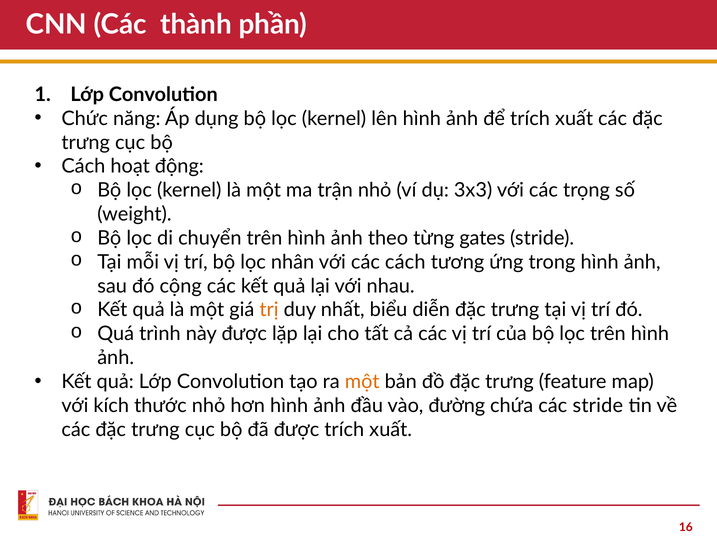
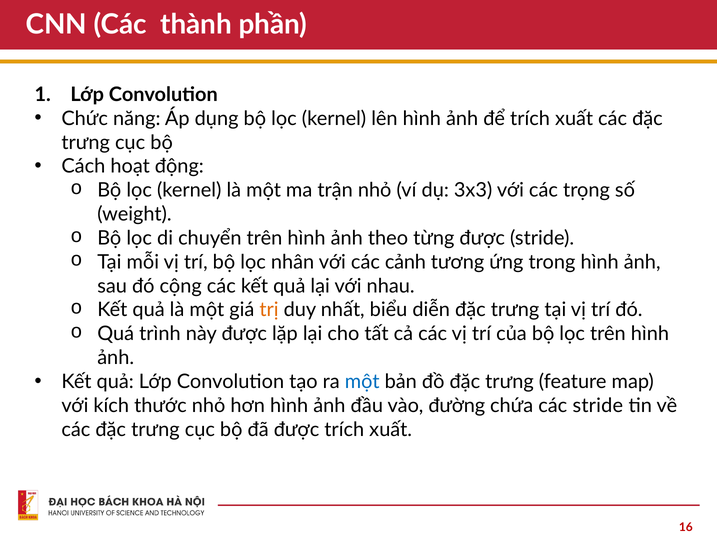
từng gates: gates -> được (482, 238)
các cách: cách -> cảnh (405, 262)
một colour: orange -> blue (362, 381)
